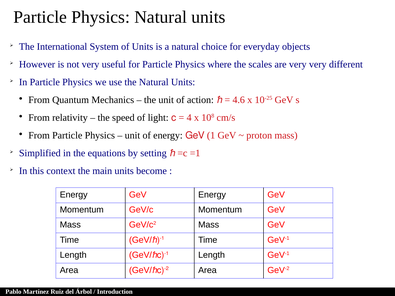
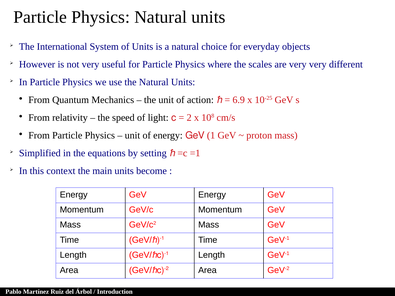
4.6: 4.6 -> 6.9 (239, 100)
4: 4 -> 2 (189, 118)
